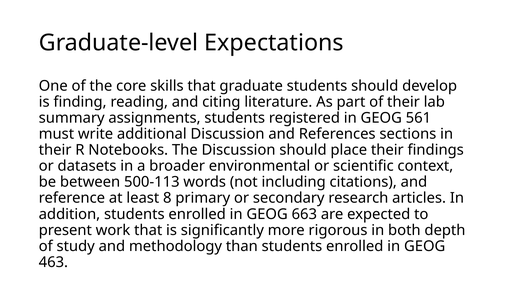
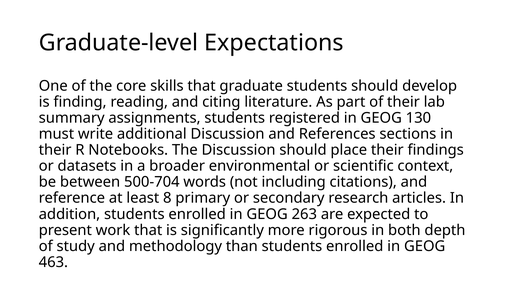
561: 561 -> 130 (418, 118)
500-113: 500-113 -> 500-704 (152, 182)
663: 663 -> 263 (304, 214)
